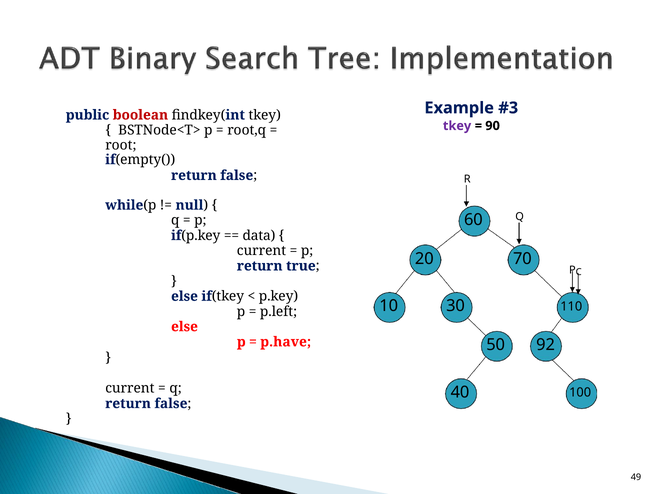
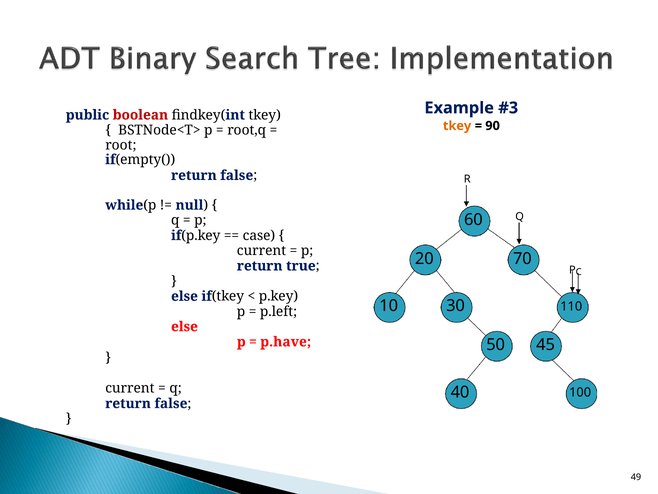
tkey colour: purple -> orange (457, 126)
data: data -> case (259, 235)
92: 92 -> 45 (546, 344)
